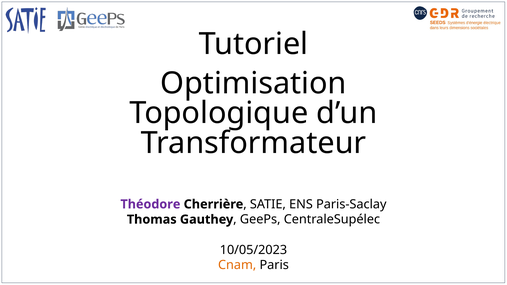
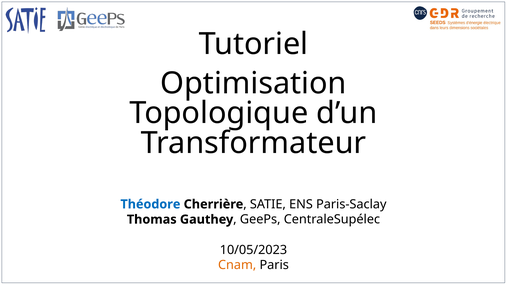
Théodore colour: purple -> blue (150, 204)
